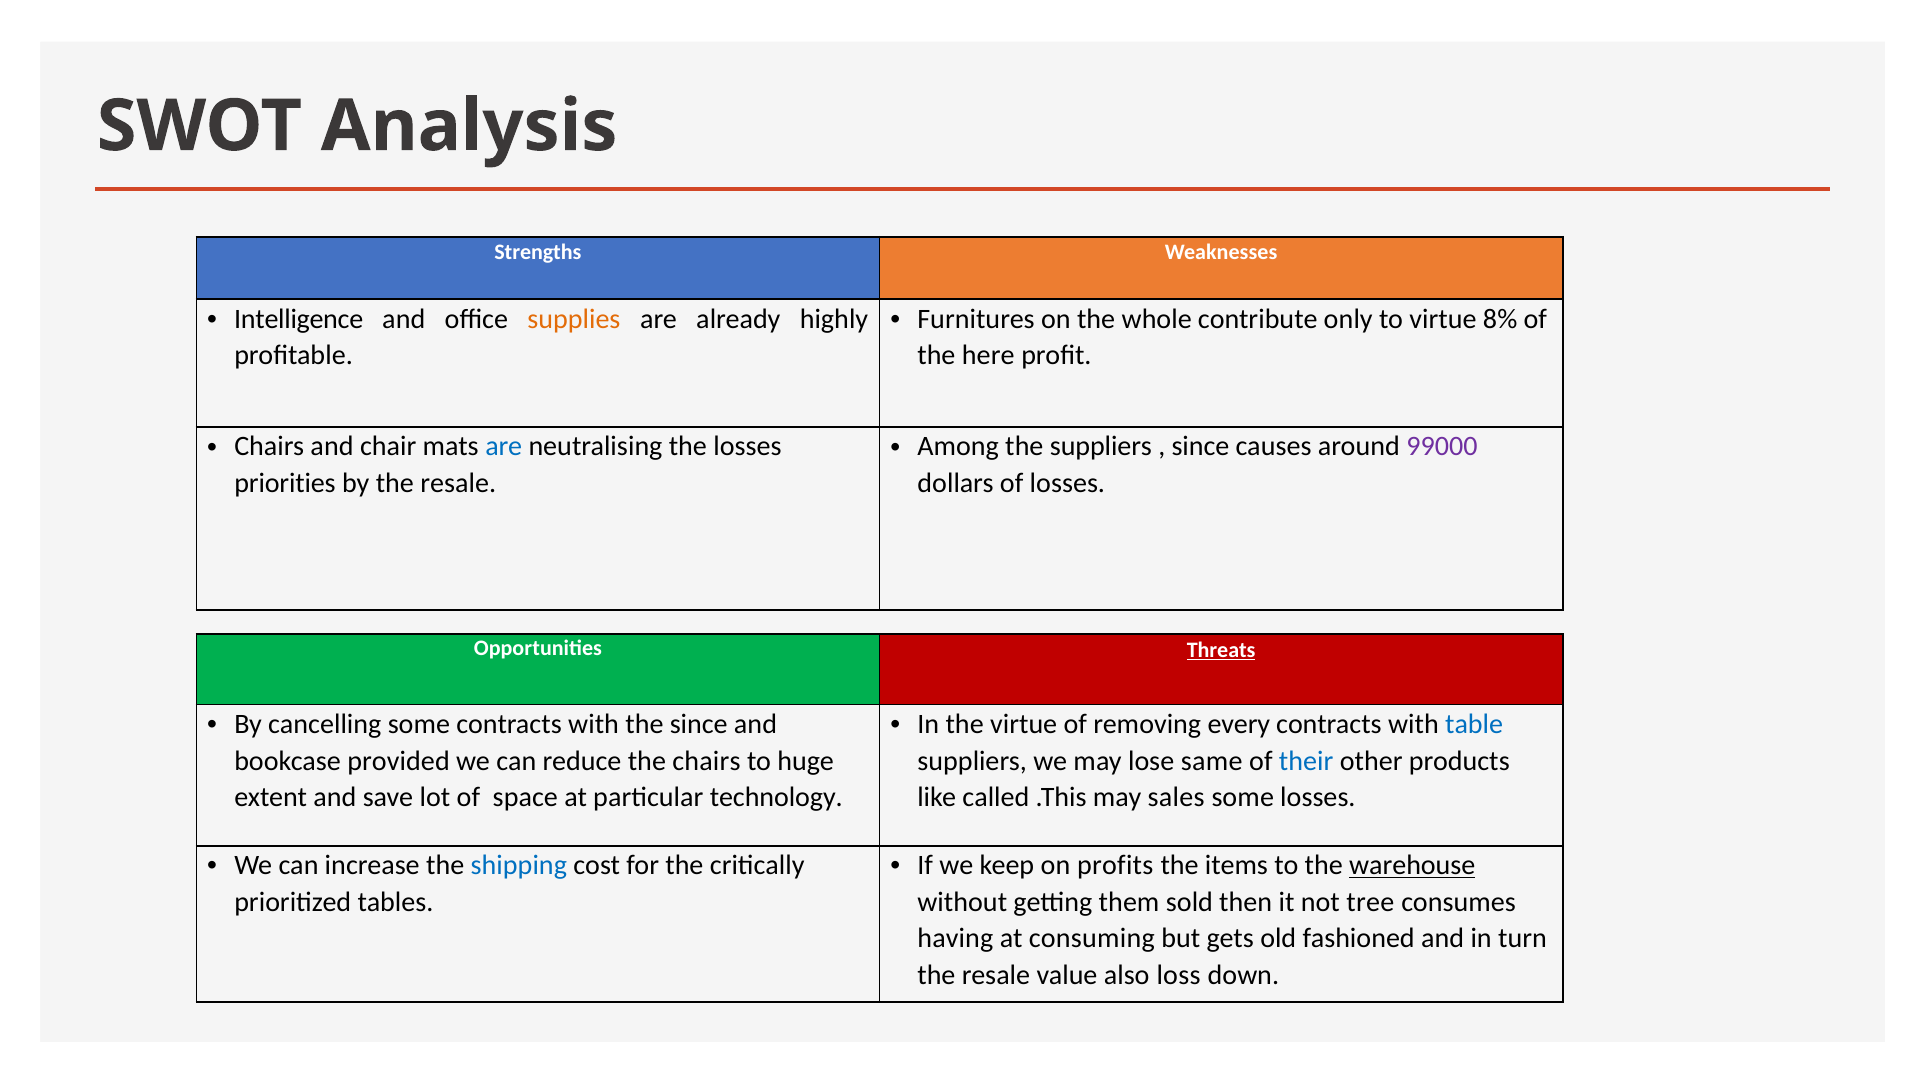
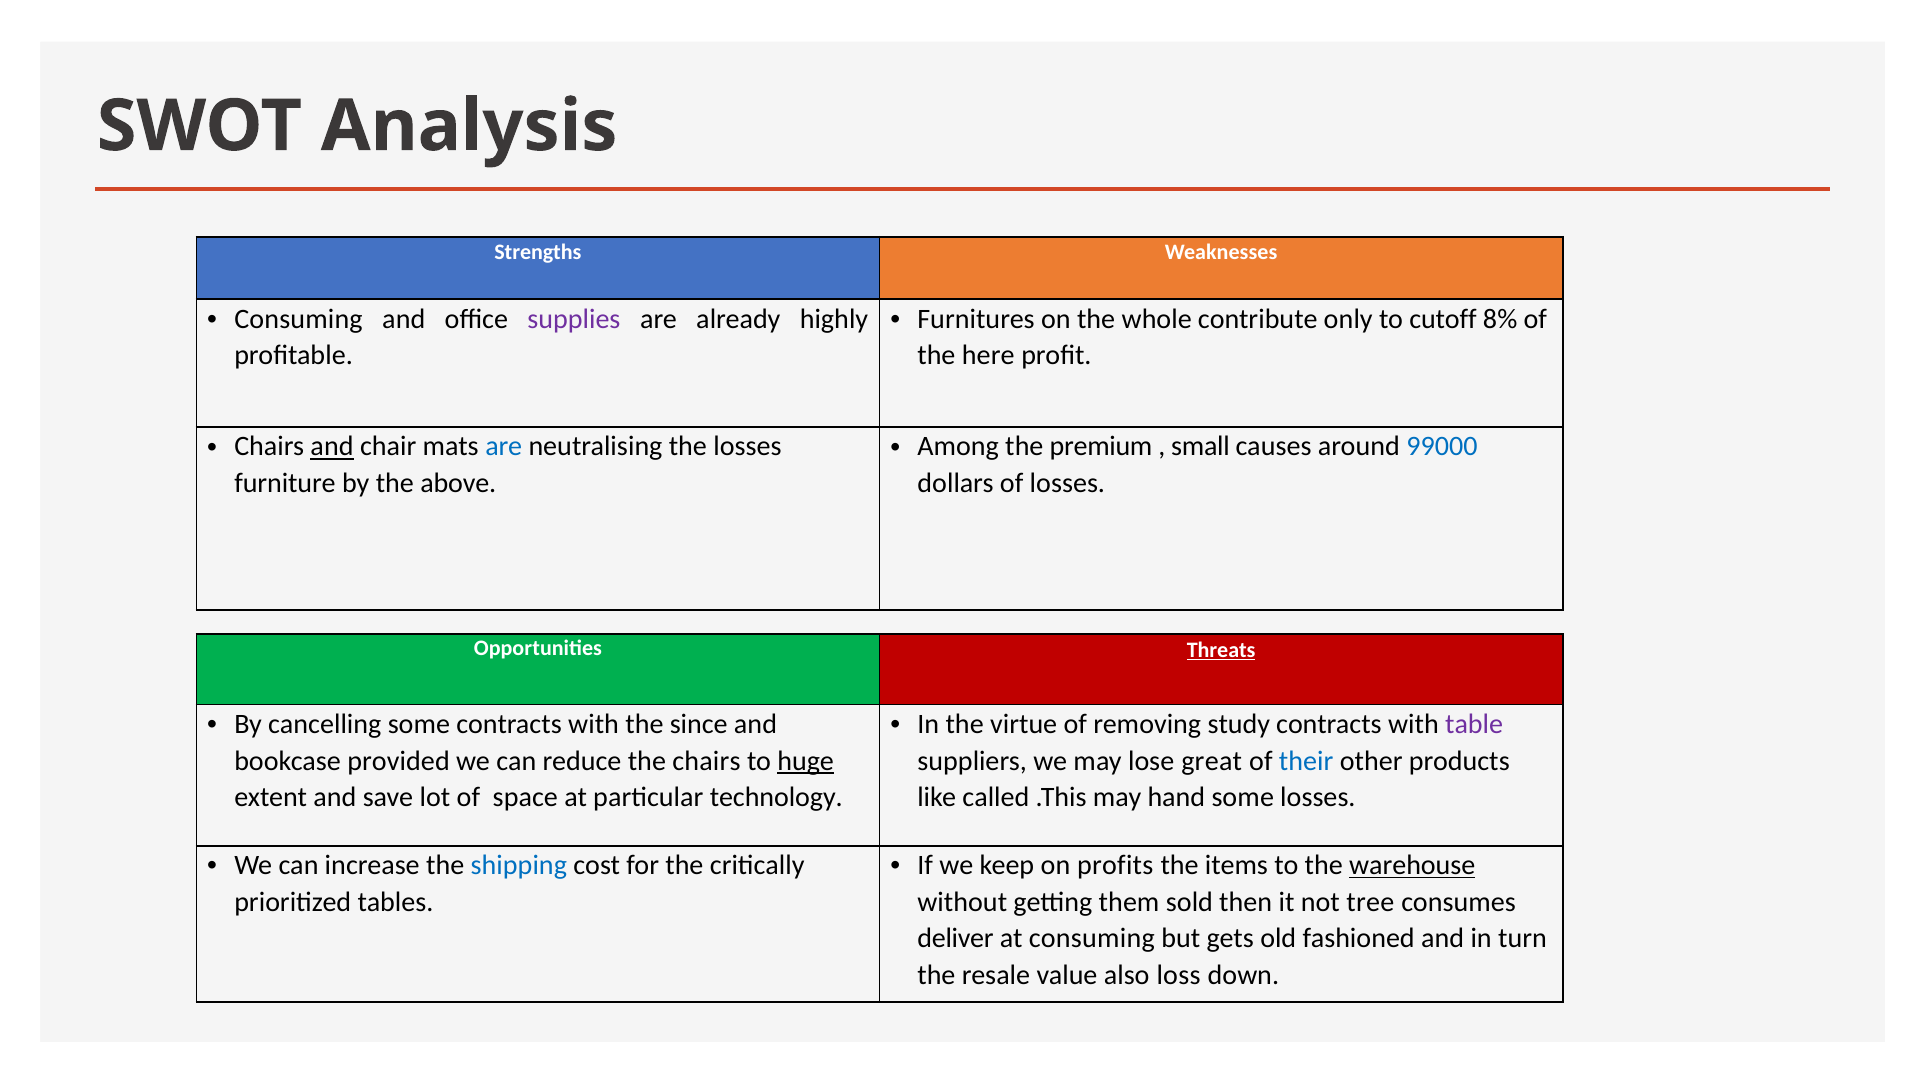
Intelligence: Intelligence -> Consuming (298, 319)
supplies colour: orange -> purple (574, 319)
to virtue: virtue -> cutoff (1443, 319)
and underline: none -> present (332, 447)
the suppliers: suppliers -> premium (1101, 447)
since: since -> small (1201, 447)
99000 colour: purple -> blue (1442, 447)
priorities: priorities -> furniture (285, 483)
by the resale: resale -> above (458, 483)
every: every -> study (1239, 724)
table colour: blue -> purple (1474, 724)
huge underline: none -> present (806, 761)
same: same -> great (1212, 761)
sales: sales -> hand (1176, 797)
having: having -> deliver (956, 938)
